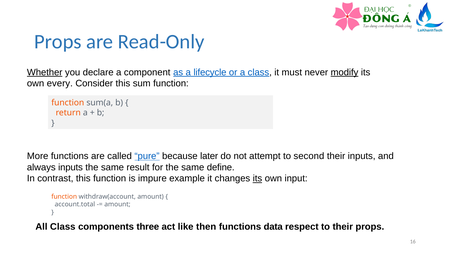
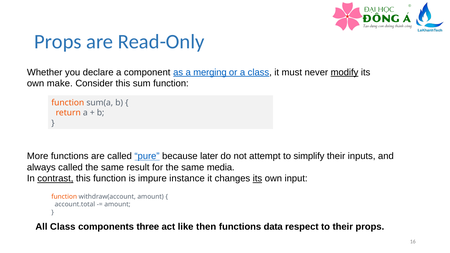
Whether underline: present -> none (45, 72)
lifecycle: lifecycle -> merging (210, 72)
every: every -> make (60, 84)
second: second -> simplify (309, 156)
always inputs: inputs -> called (71, 167)
define: define -> media (221, 167)
contrast underline: none -> present (55, 179)
example: example -> instance (187, 179)
